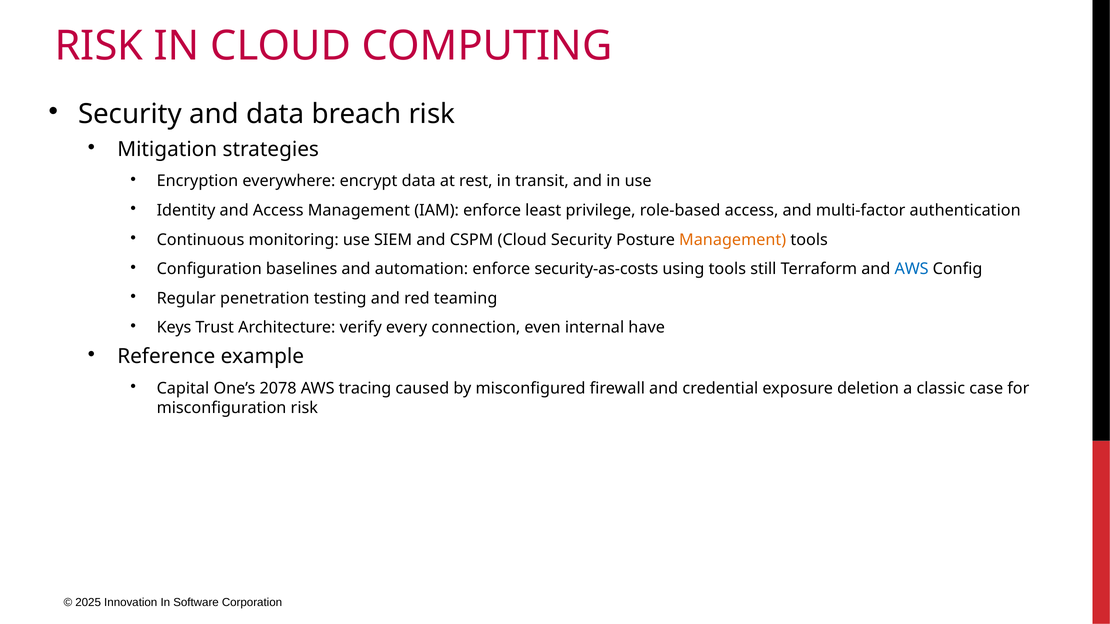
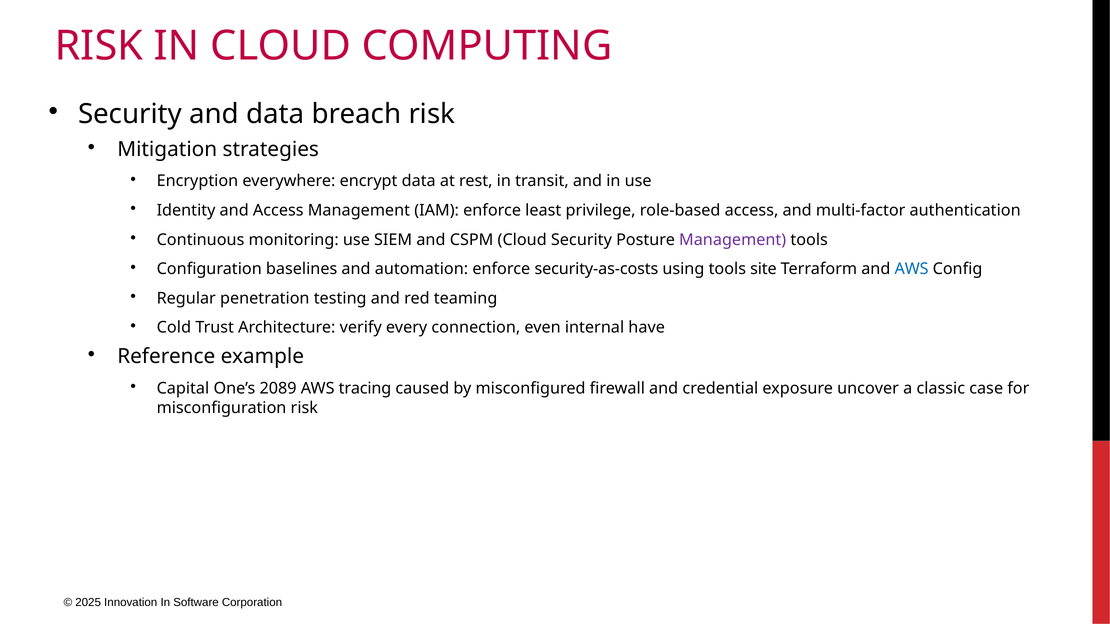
Management colour: orange -> purple (733, 240)
still: still -> site (763, 269)
Keys: Keys -> Cold (174, 328)
2078: 2078 -> 2089 (278, 389)
deletion: deletion -> uncover (868, 389)
